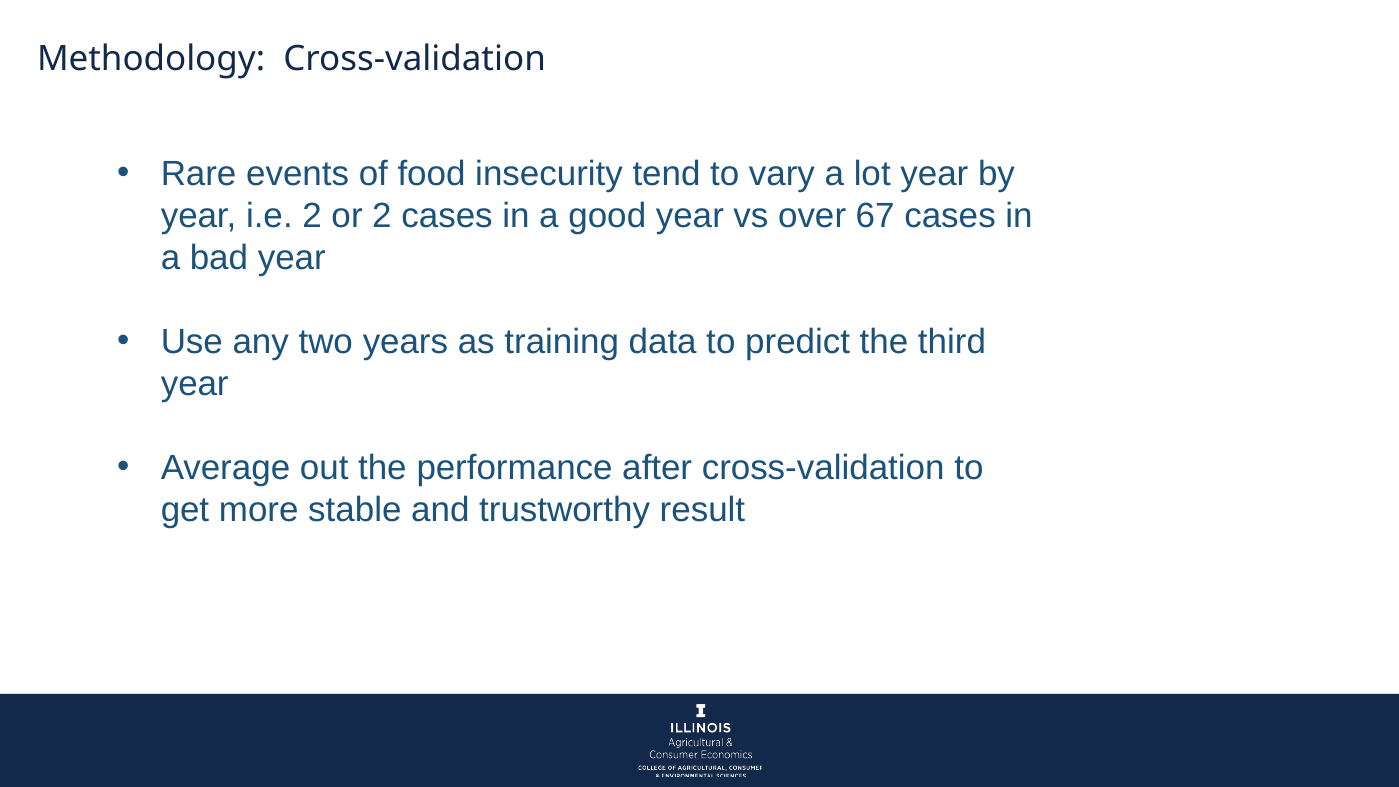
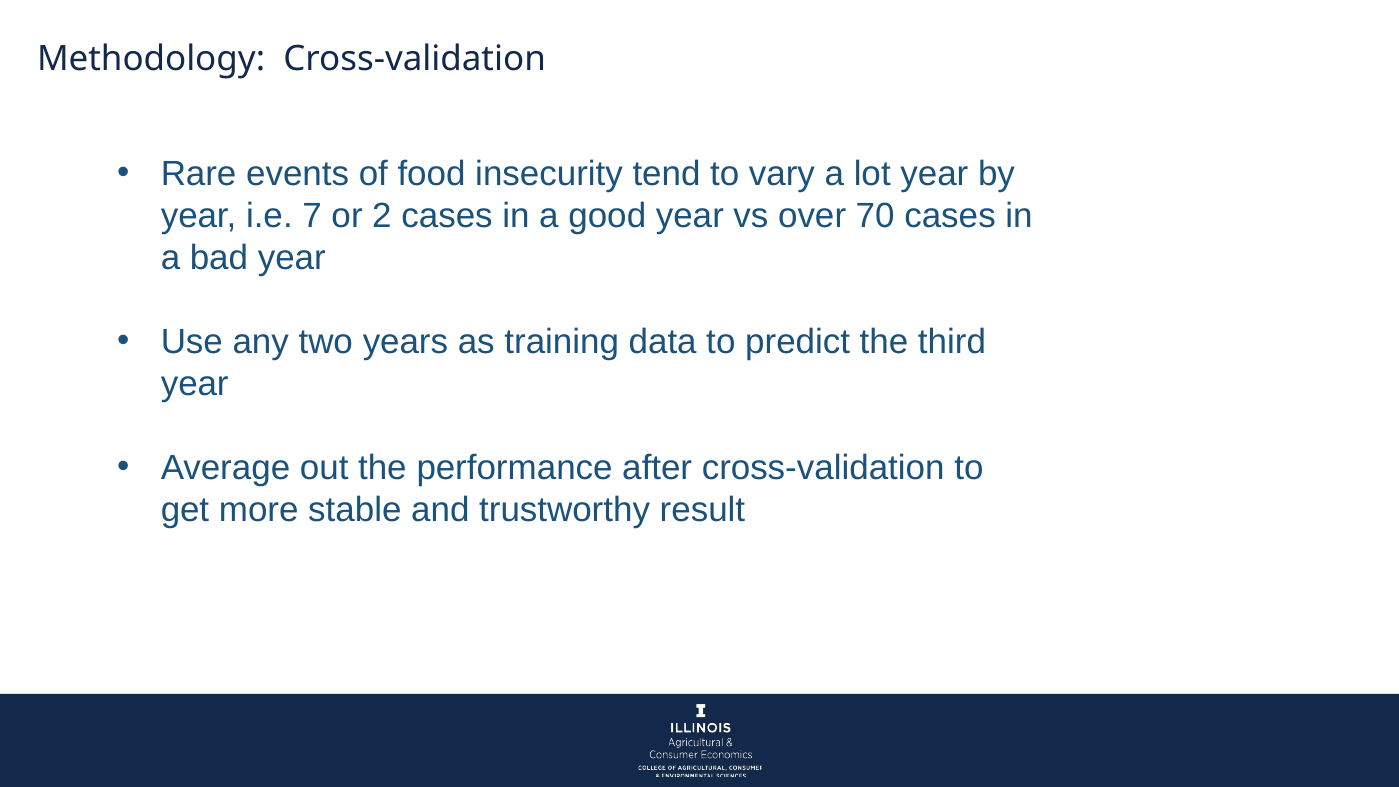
i.e 2: 2 -> 7 (312, 216)
67: 67 -> 70 (875, 216)
